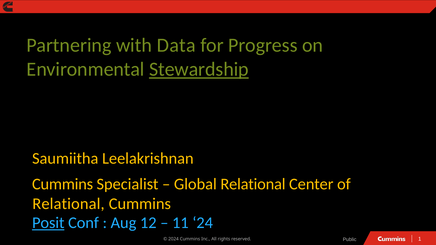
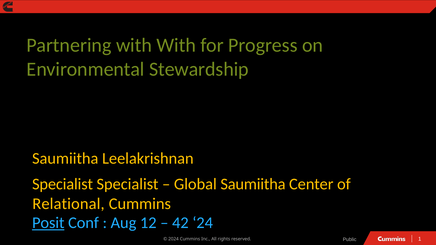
with Data: Data -> With (176, 45)
Stewardship underline: present -> none (199, 69)
Cummins: Cummins -> Specialist (63, 184)
Global Relational: Relational -> Saumiitha (253, 184)
11: 11 -> 42 (180, 223)
